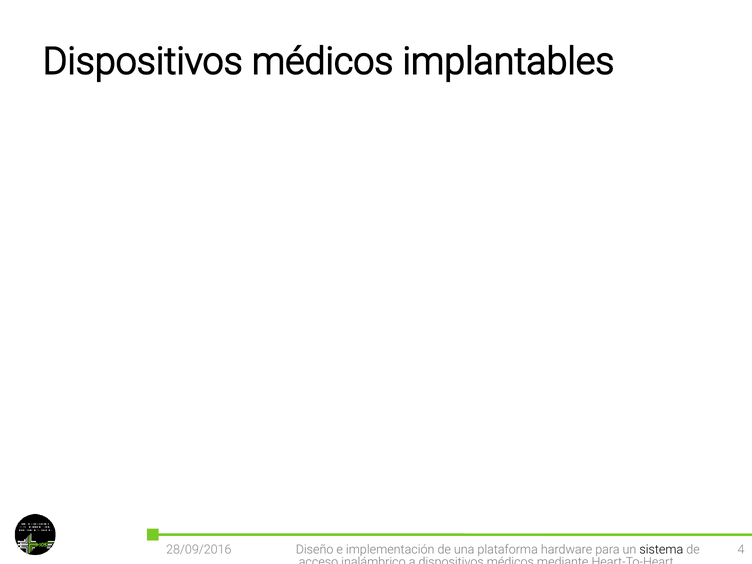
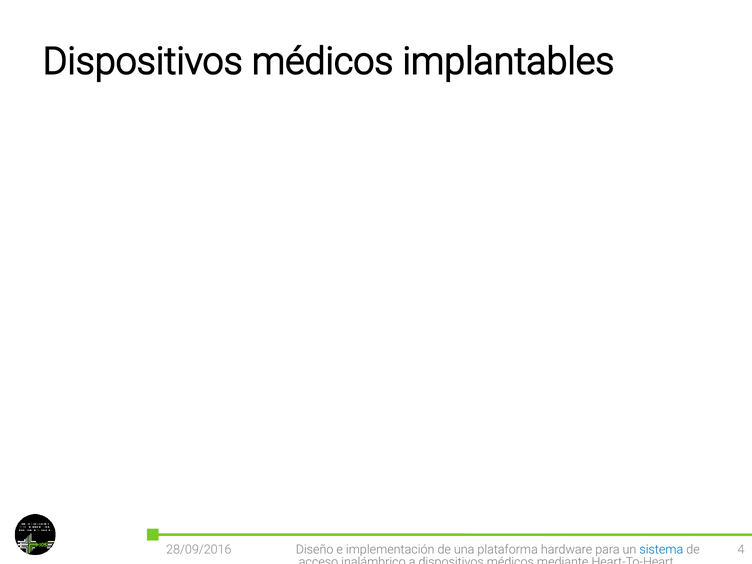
sistema colour: black -> blue (661, 550)
